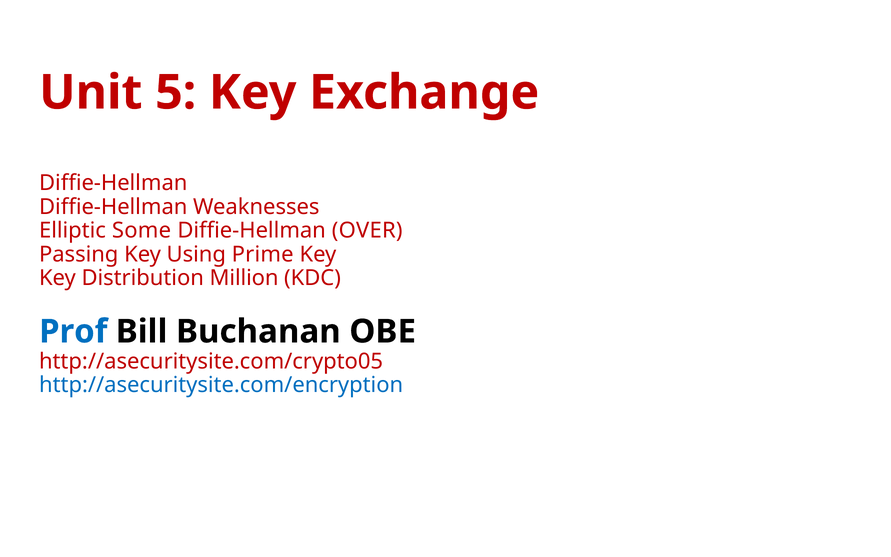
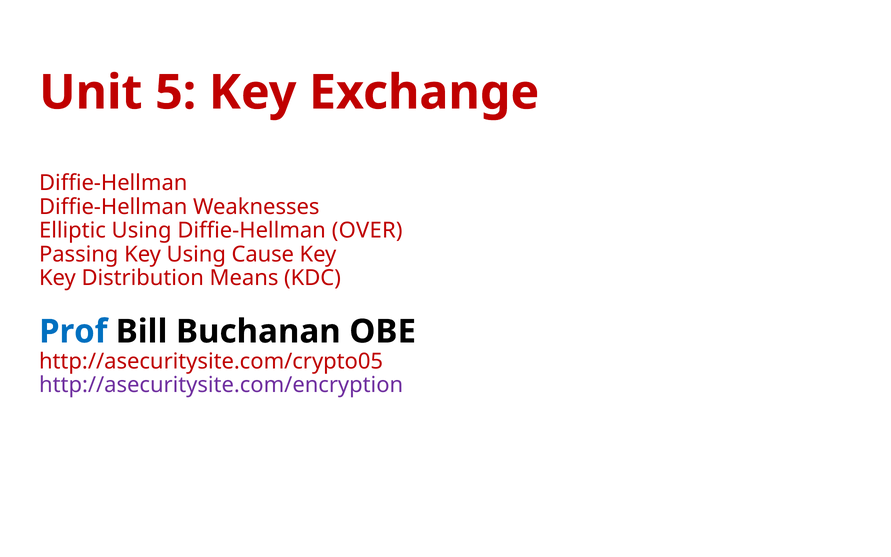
Elliptic Some: Some -> Using (142, 230)
Prime: Prime -> Cause (263, 254)
Million: Million -> Means (244, 278)
http://asecuritysite.com/encryption colour: blue -> purple (221, 385)
